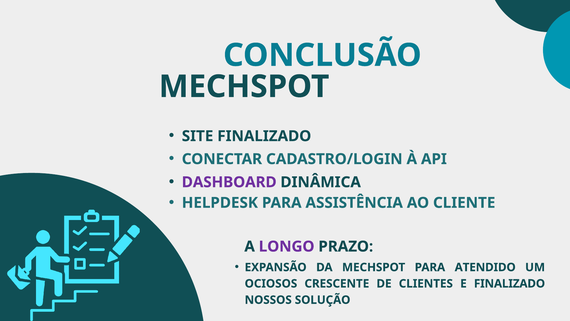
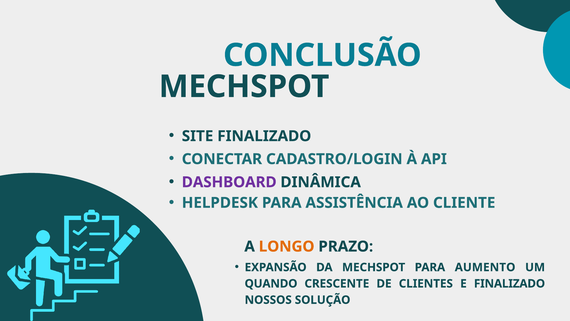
LONGO colour: purple -> orange (287, 246)
ATENDIDO: ATENDIDO -> AUMENTO (485, 267)
OCIOSOS: OCIOSOS -> QUANDO (271, 283)
